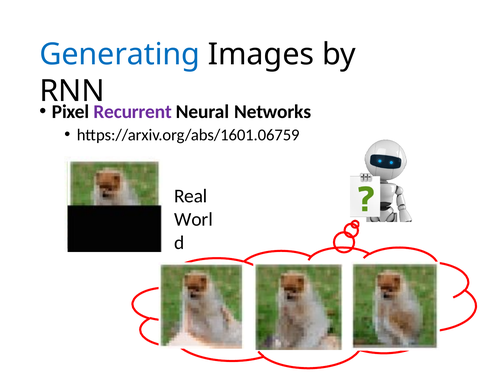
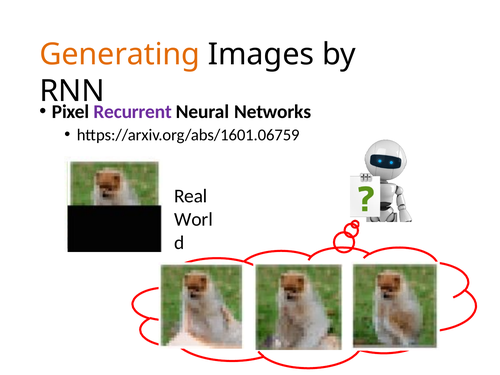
Generating colour: blue -> orange (120, 55)
